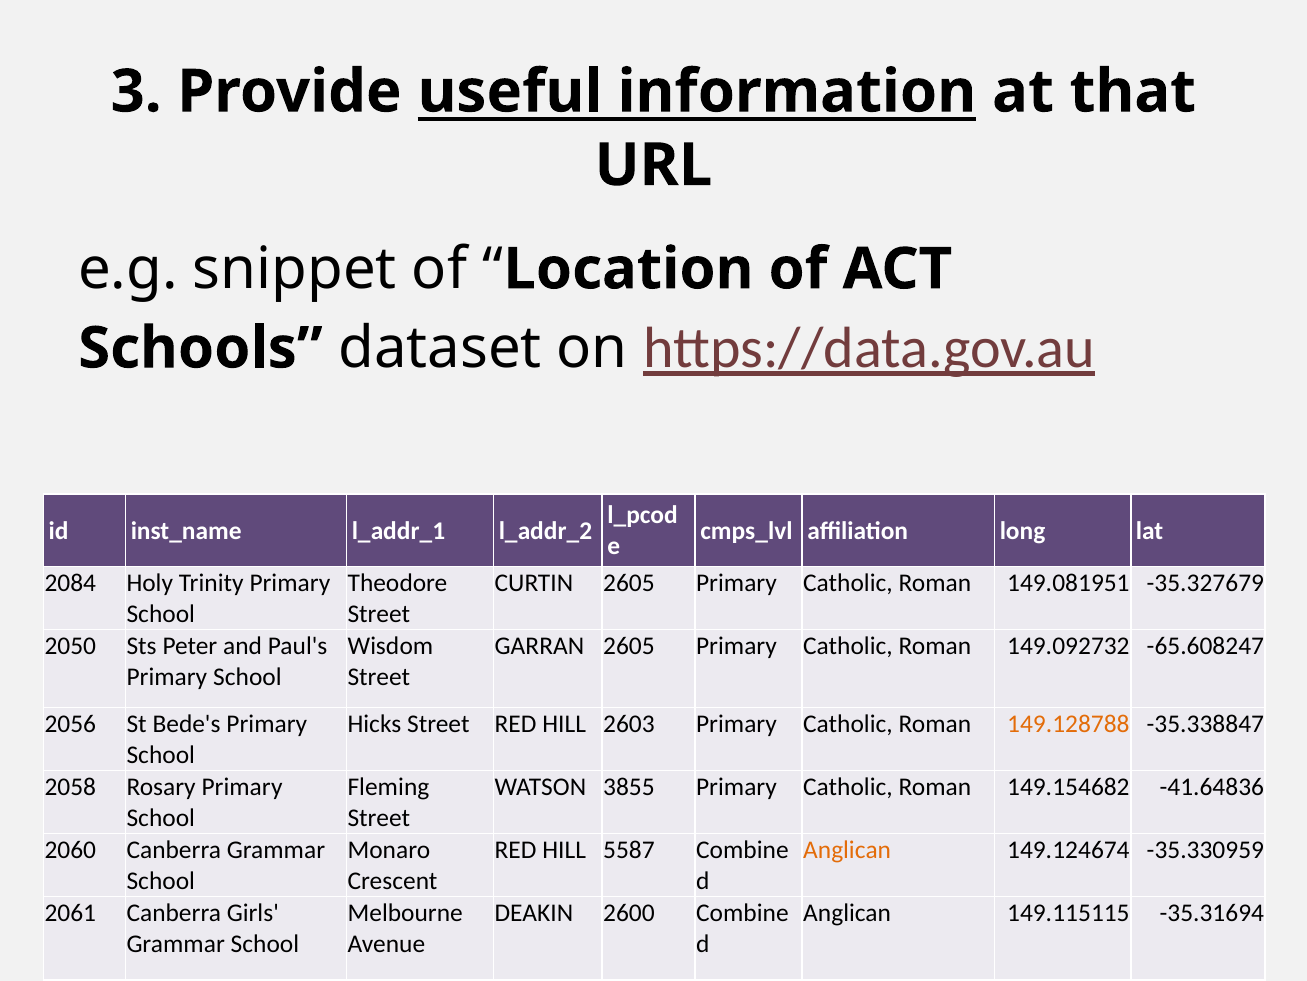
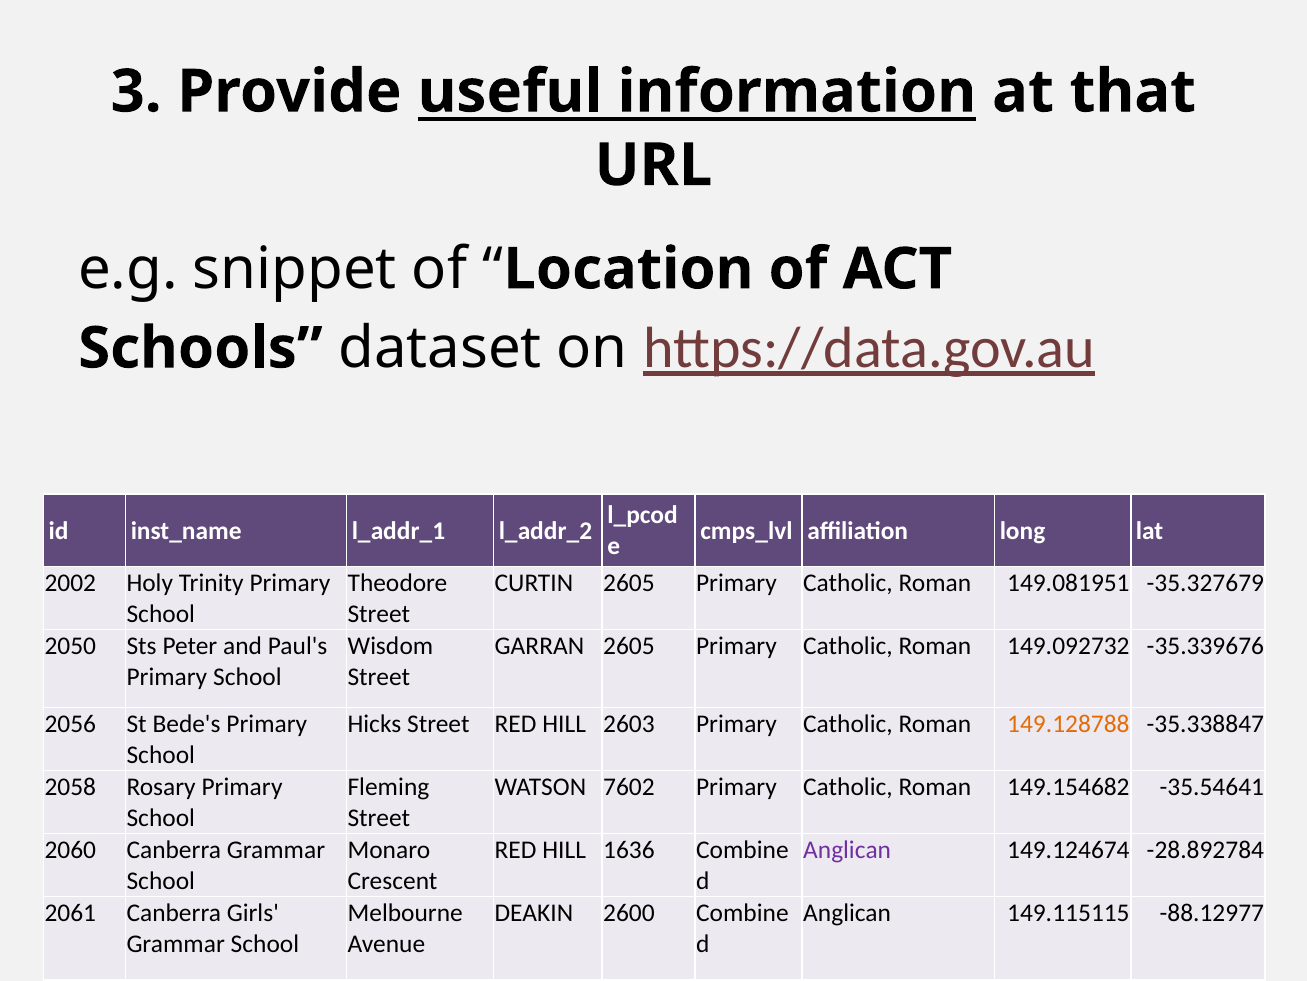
2084: 2084 -> 2002 (70, 583)
-65.608247: -65.608247 -> -35.339676 (1205, 646)
3855: 3855 -> 7602 (629, 787)
-41.64836: -41.64836 -> -35.54641 (1212, 787)
5587: 5587 -> 1636 (629, 850)
Anglican colour: orange -> purple (847, 850)
-35.330959: -35.330959 -> -28.892784 (1205, 850)
-35.31694: -35.31694 -> -88.12977 (1212, 913)
